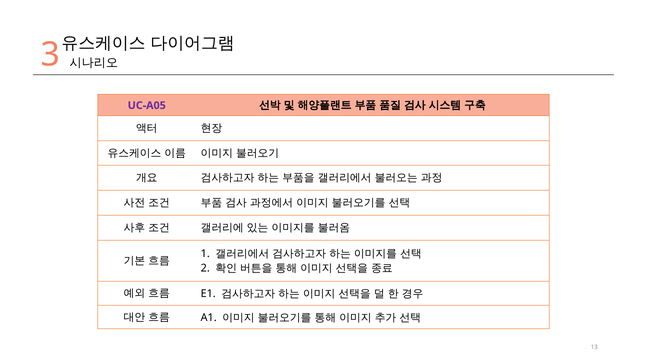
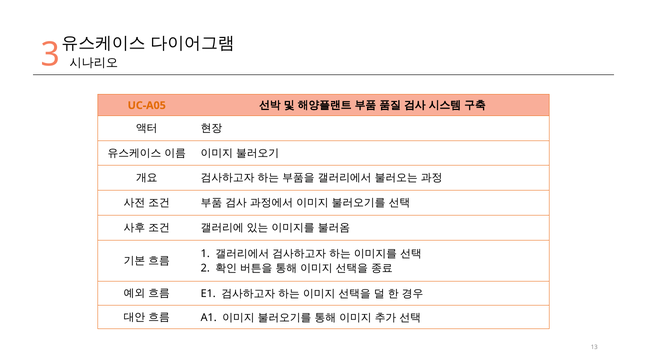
UC-A05 colour: purple -> orange (147, 105)
